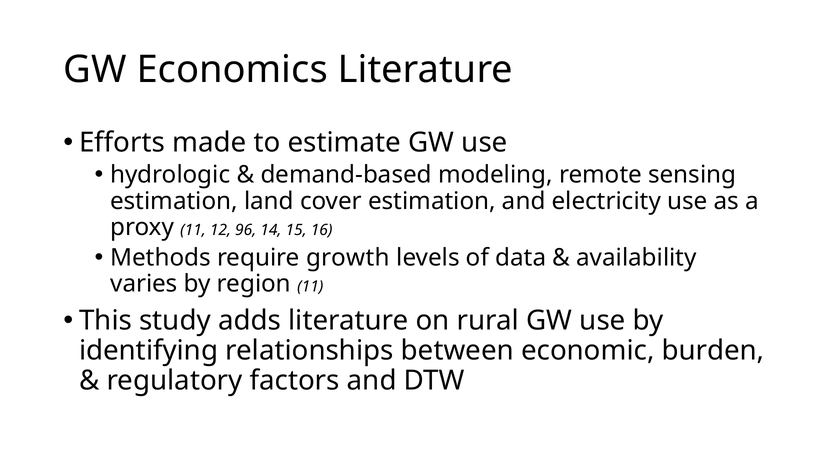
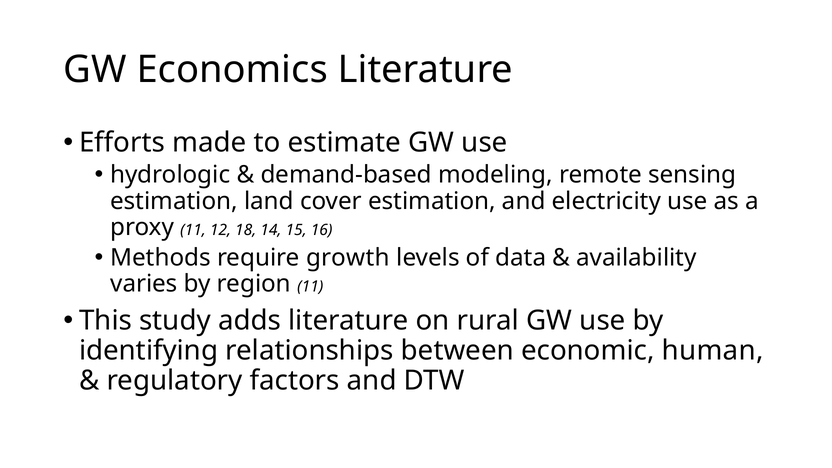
96: 96 -> 18 (246, 230)
burden: burden -> human (713, 351)
